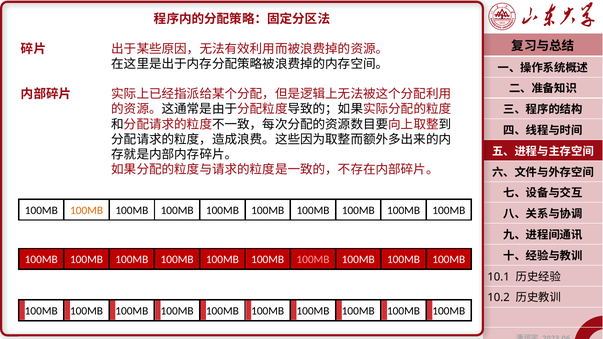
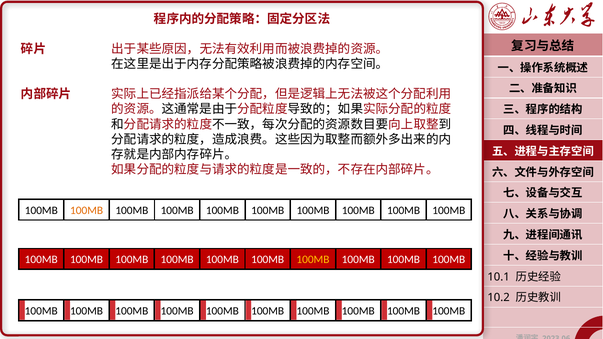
100MB colour: pink -> yellow (313, 260)
